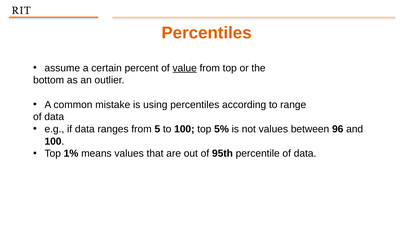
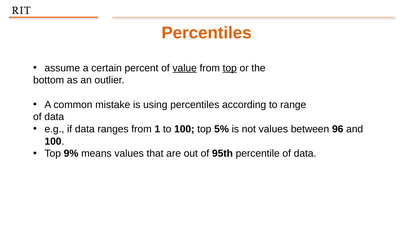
top underline: none -> present (230, 68)
5: 5 -> 1 (157, 129)
1%: 1% -> 9% (71, 153)
